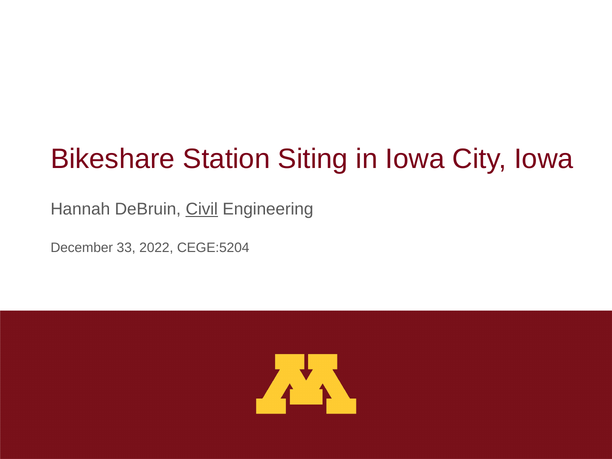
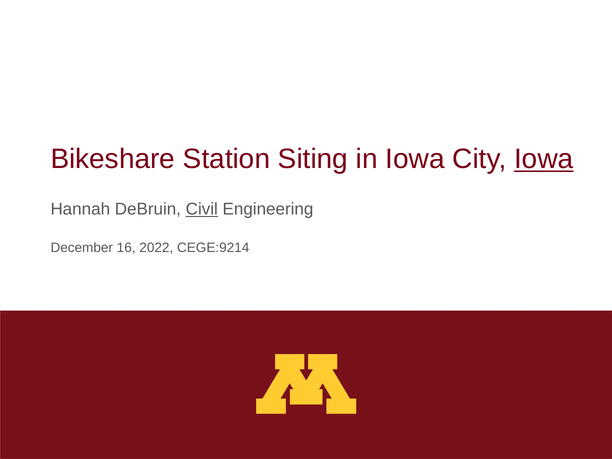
Iowa underline: none -> present (544, 159)
33: 33 -> 16 (126, 248)
CEGE:5204: CEGE:5204 -> CEGE:9214 (213, 248)
